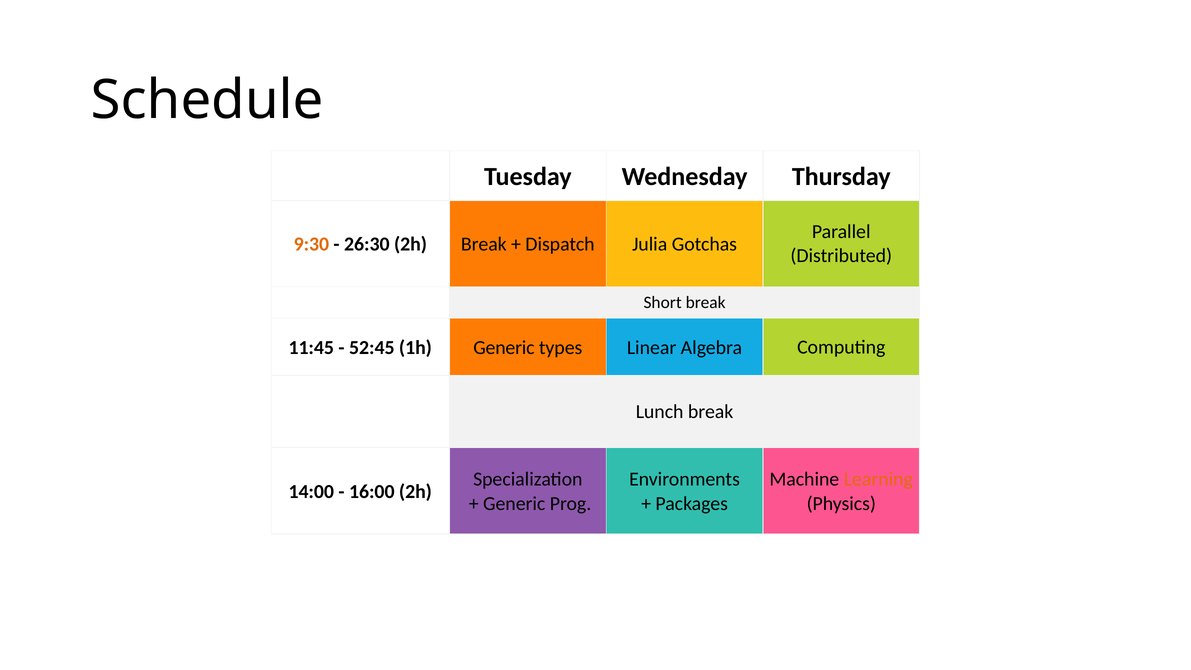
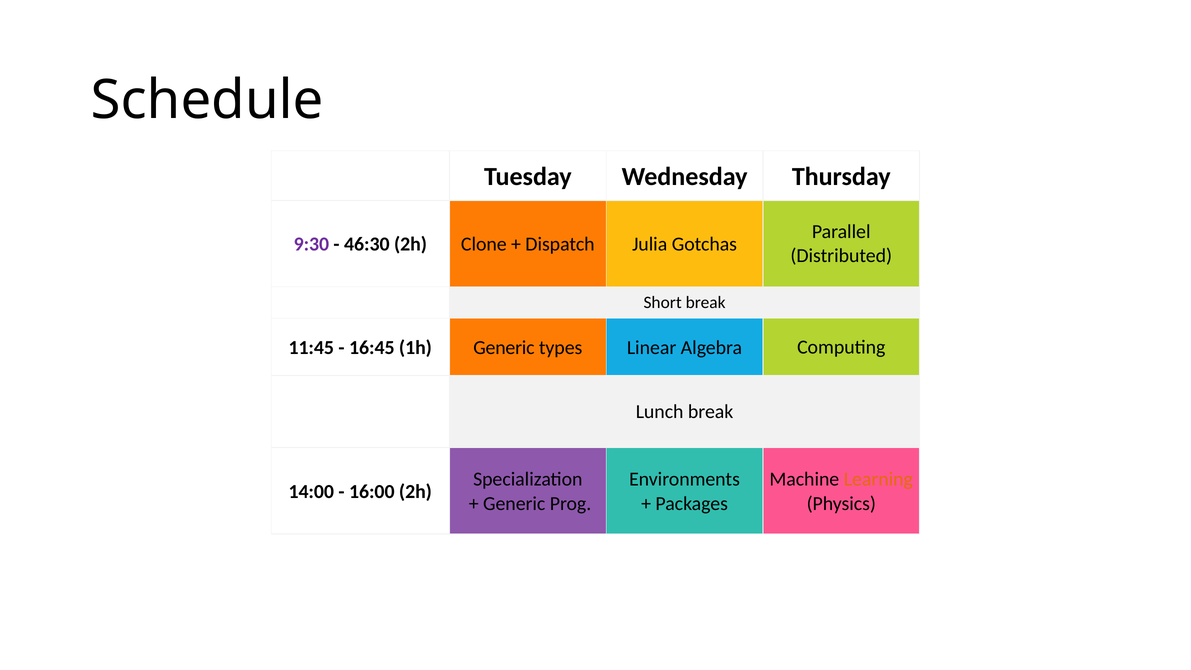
9:30 colour: orange -> purple (311, 244)
26:30: 26:30 -> 46:30 (367, 244)
2h Break: Break -> Clone (484, 244)
52:45: 52:45 -> 16:45 (372, 348)
